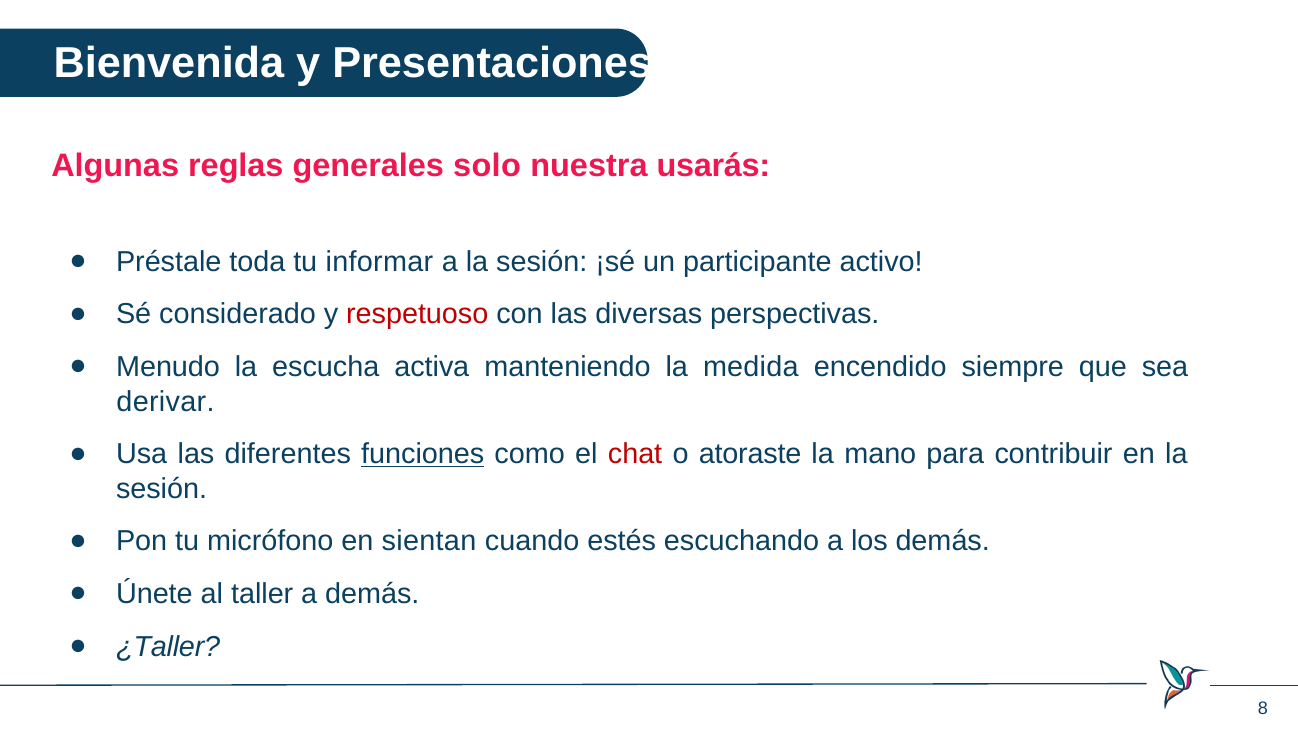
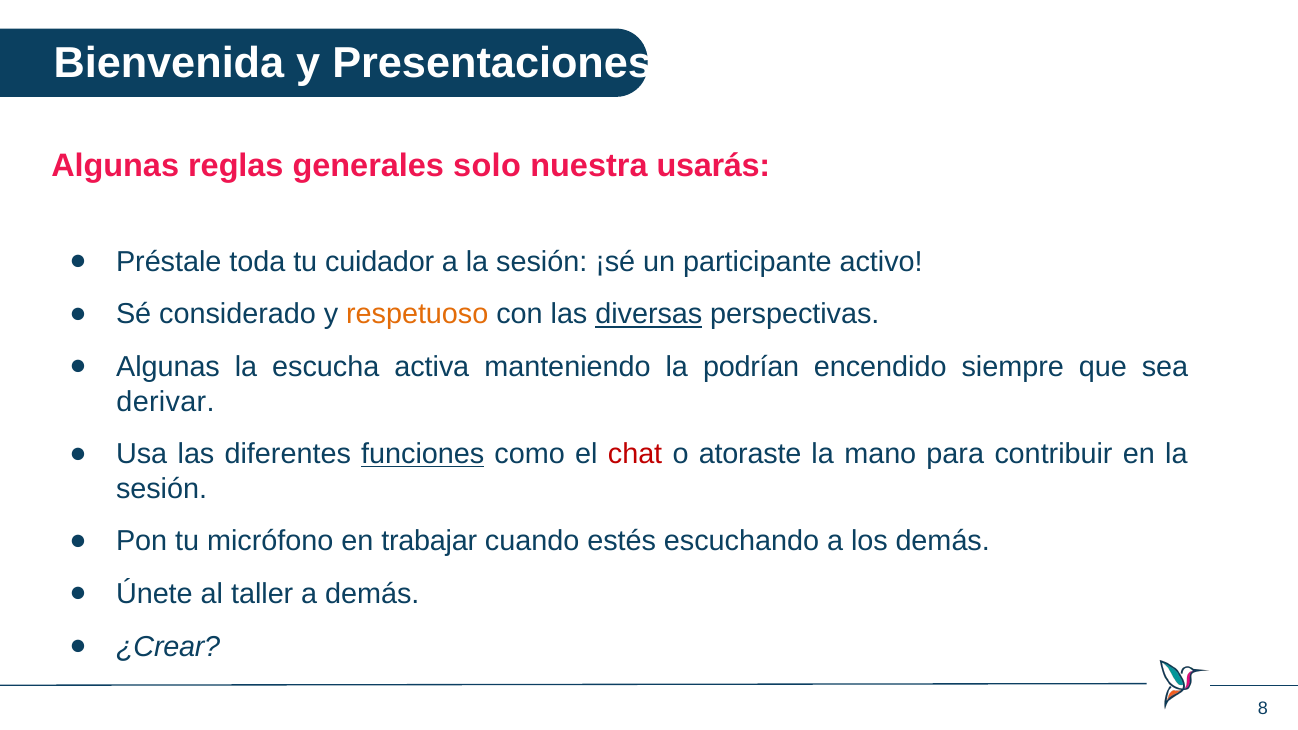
informar: informar -> cuidador (380, 262)
respetuoso colour: red -> orange (417, 314)
diversas underline: none -> present (649, 314)
Menudo: Menudo -> Algunas (168, 367)
medida: medida -> podrían (751, 367)
sientan: sientan -> trabajar (429, 542)
¿Taller: ¿Taller -> ¿Crear (168, 647)
